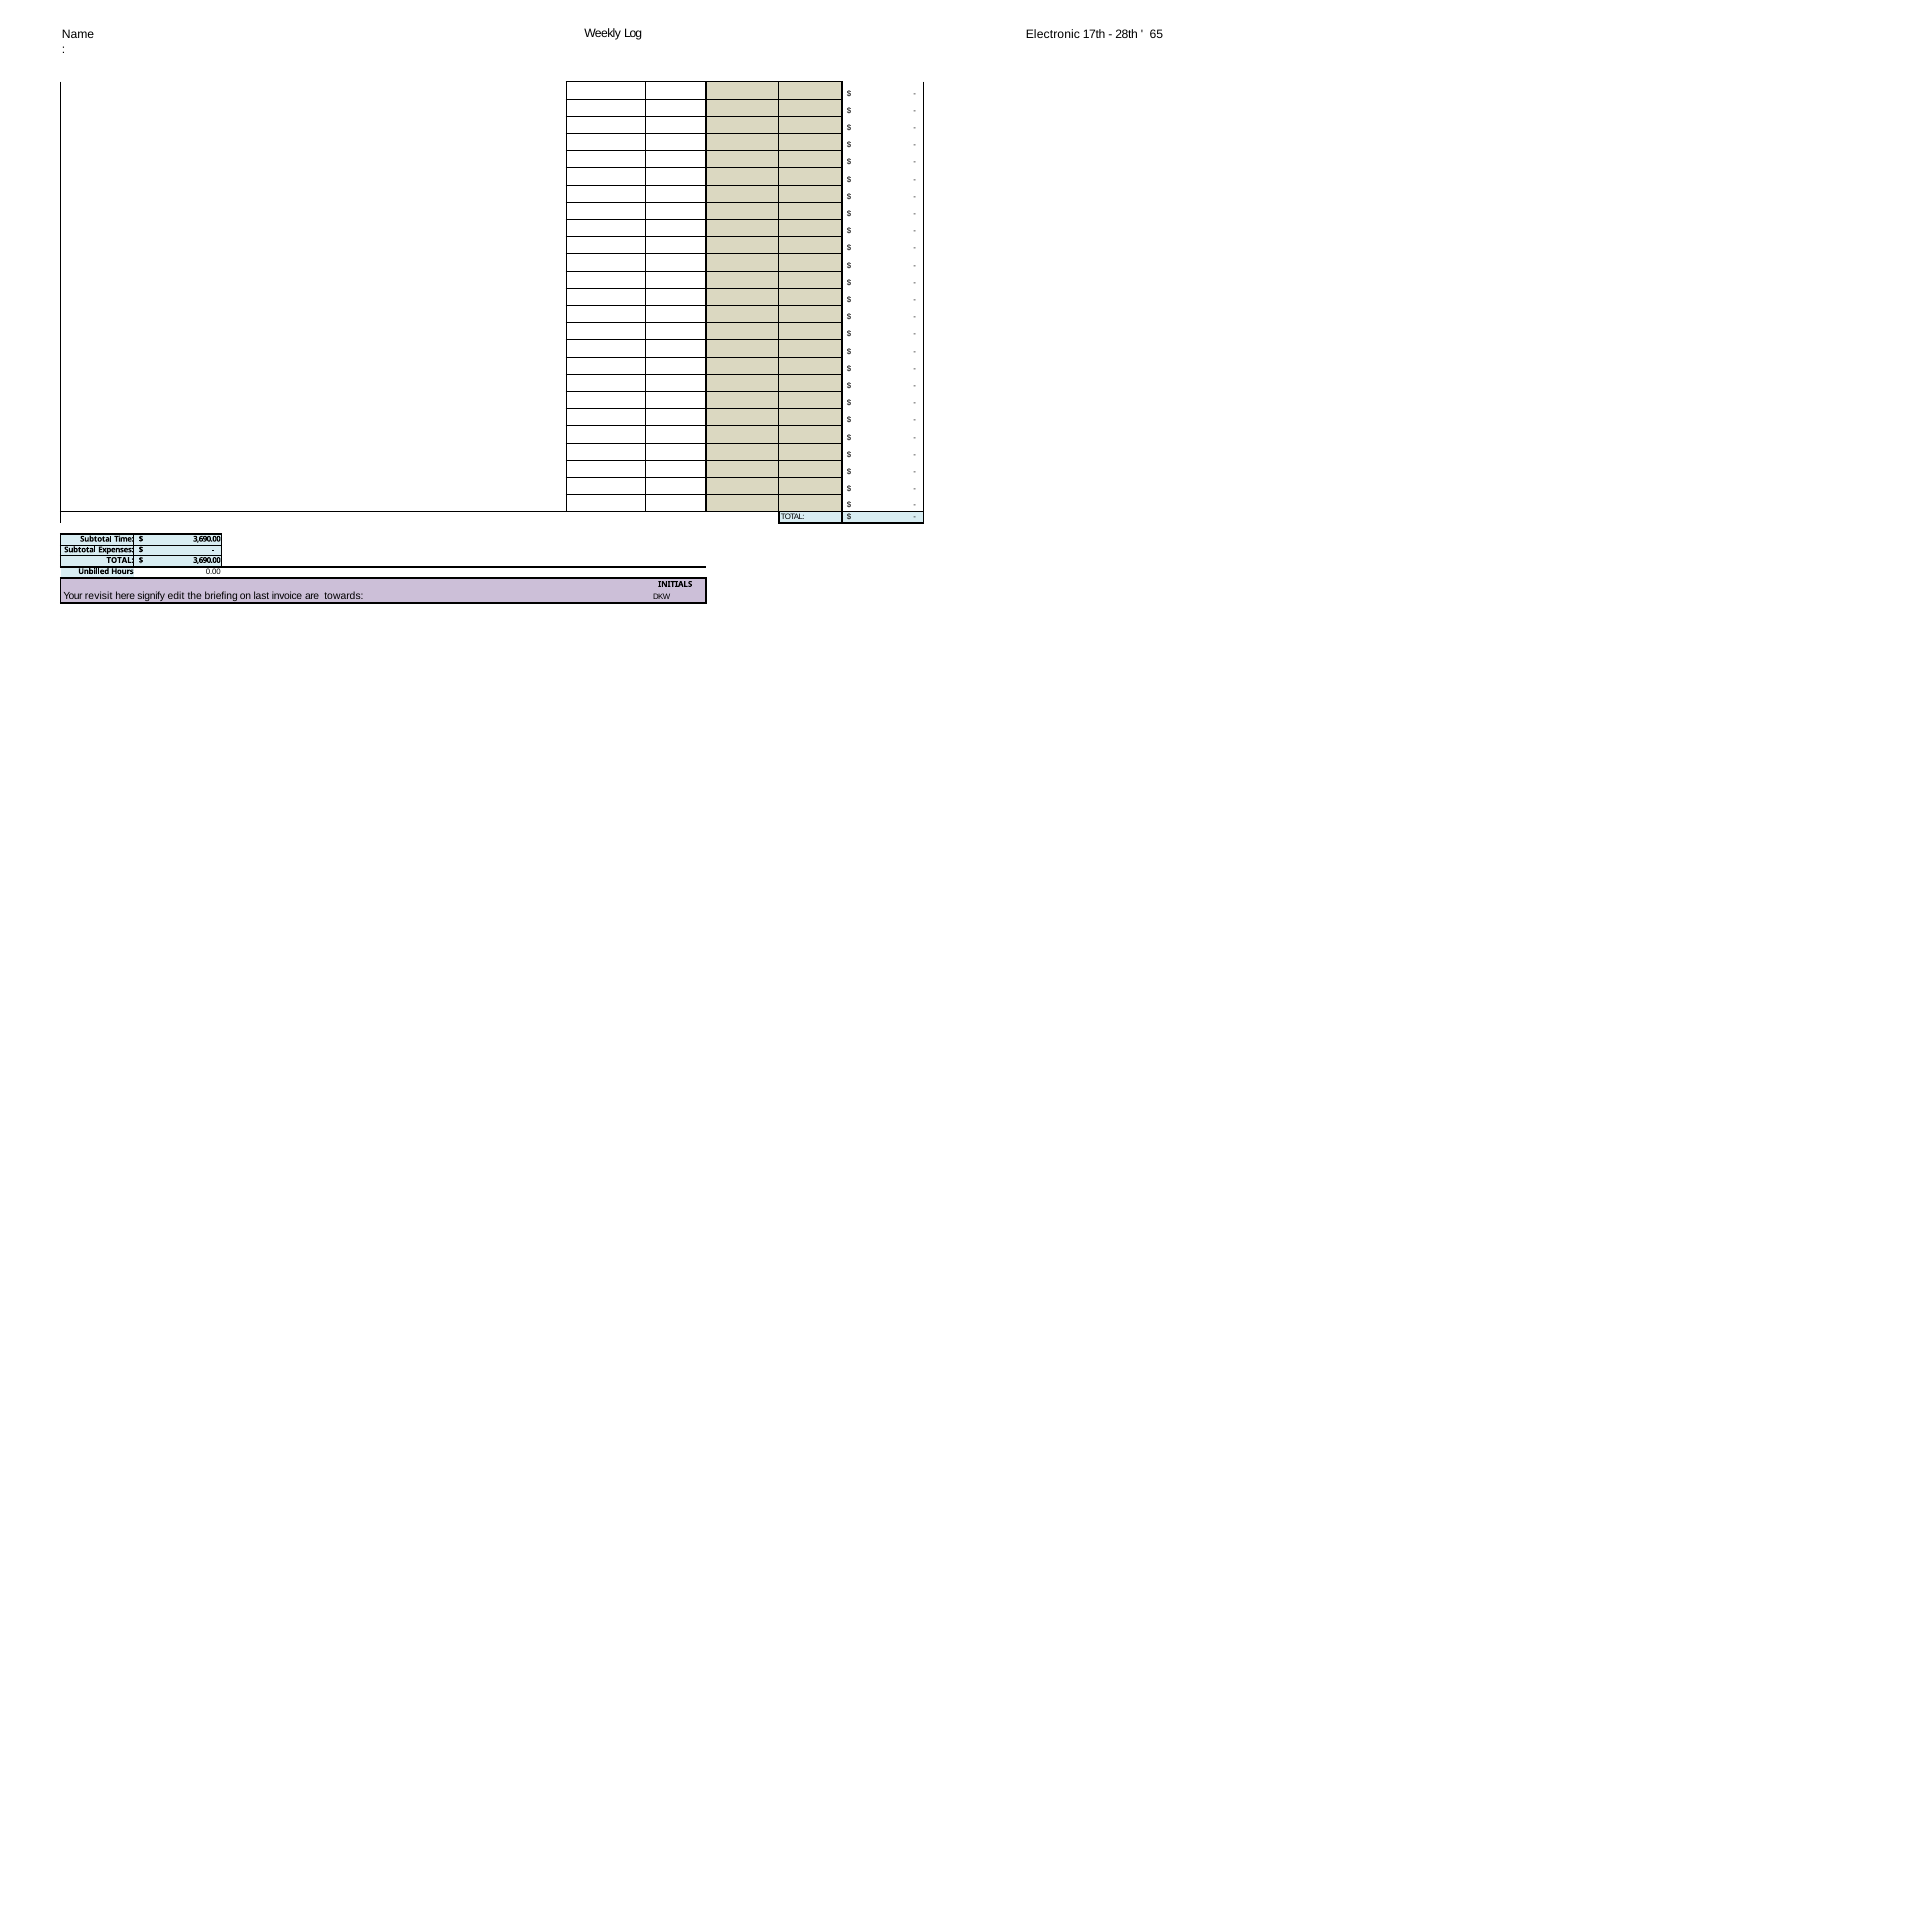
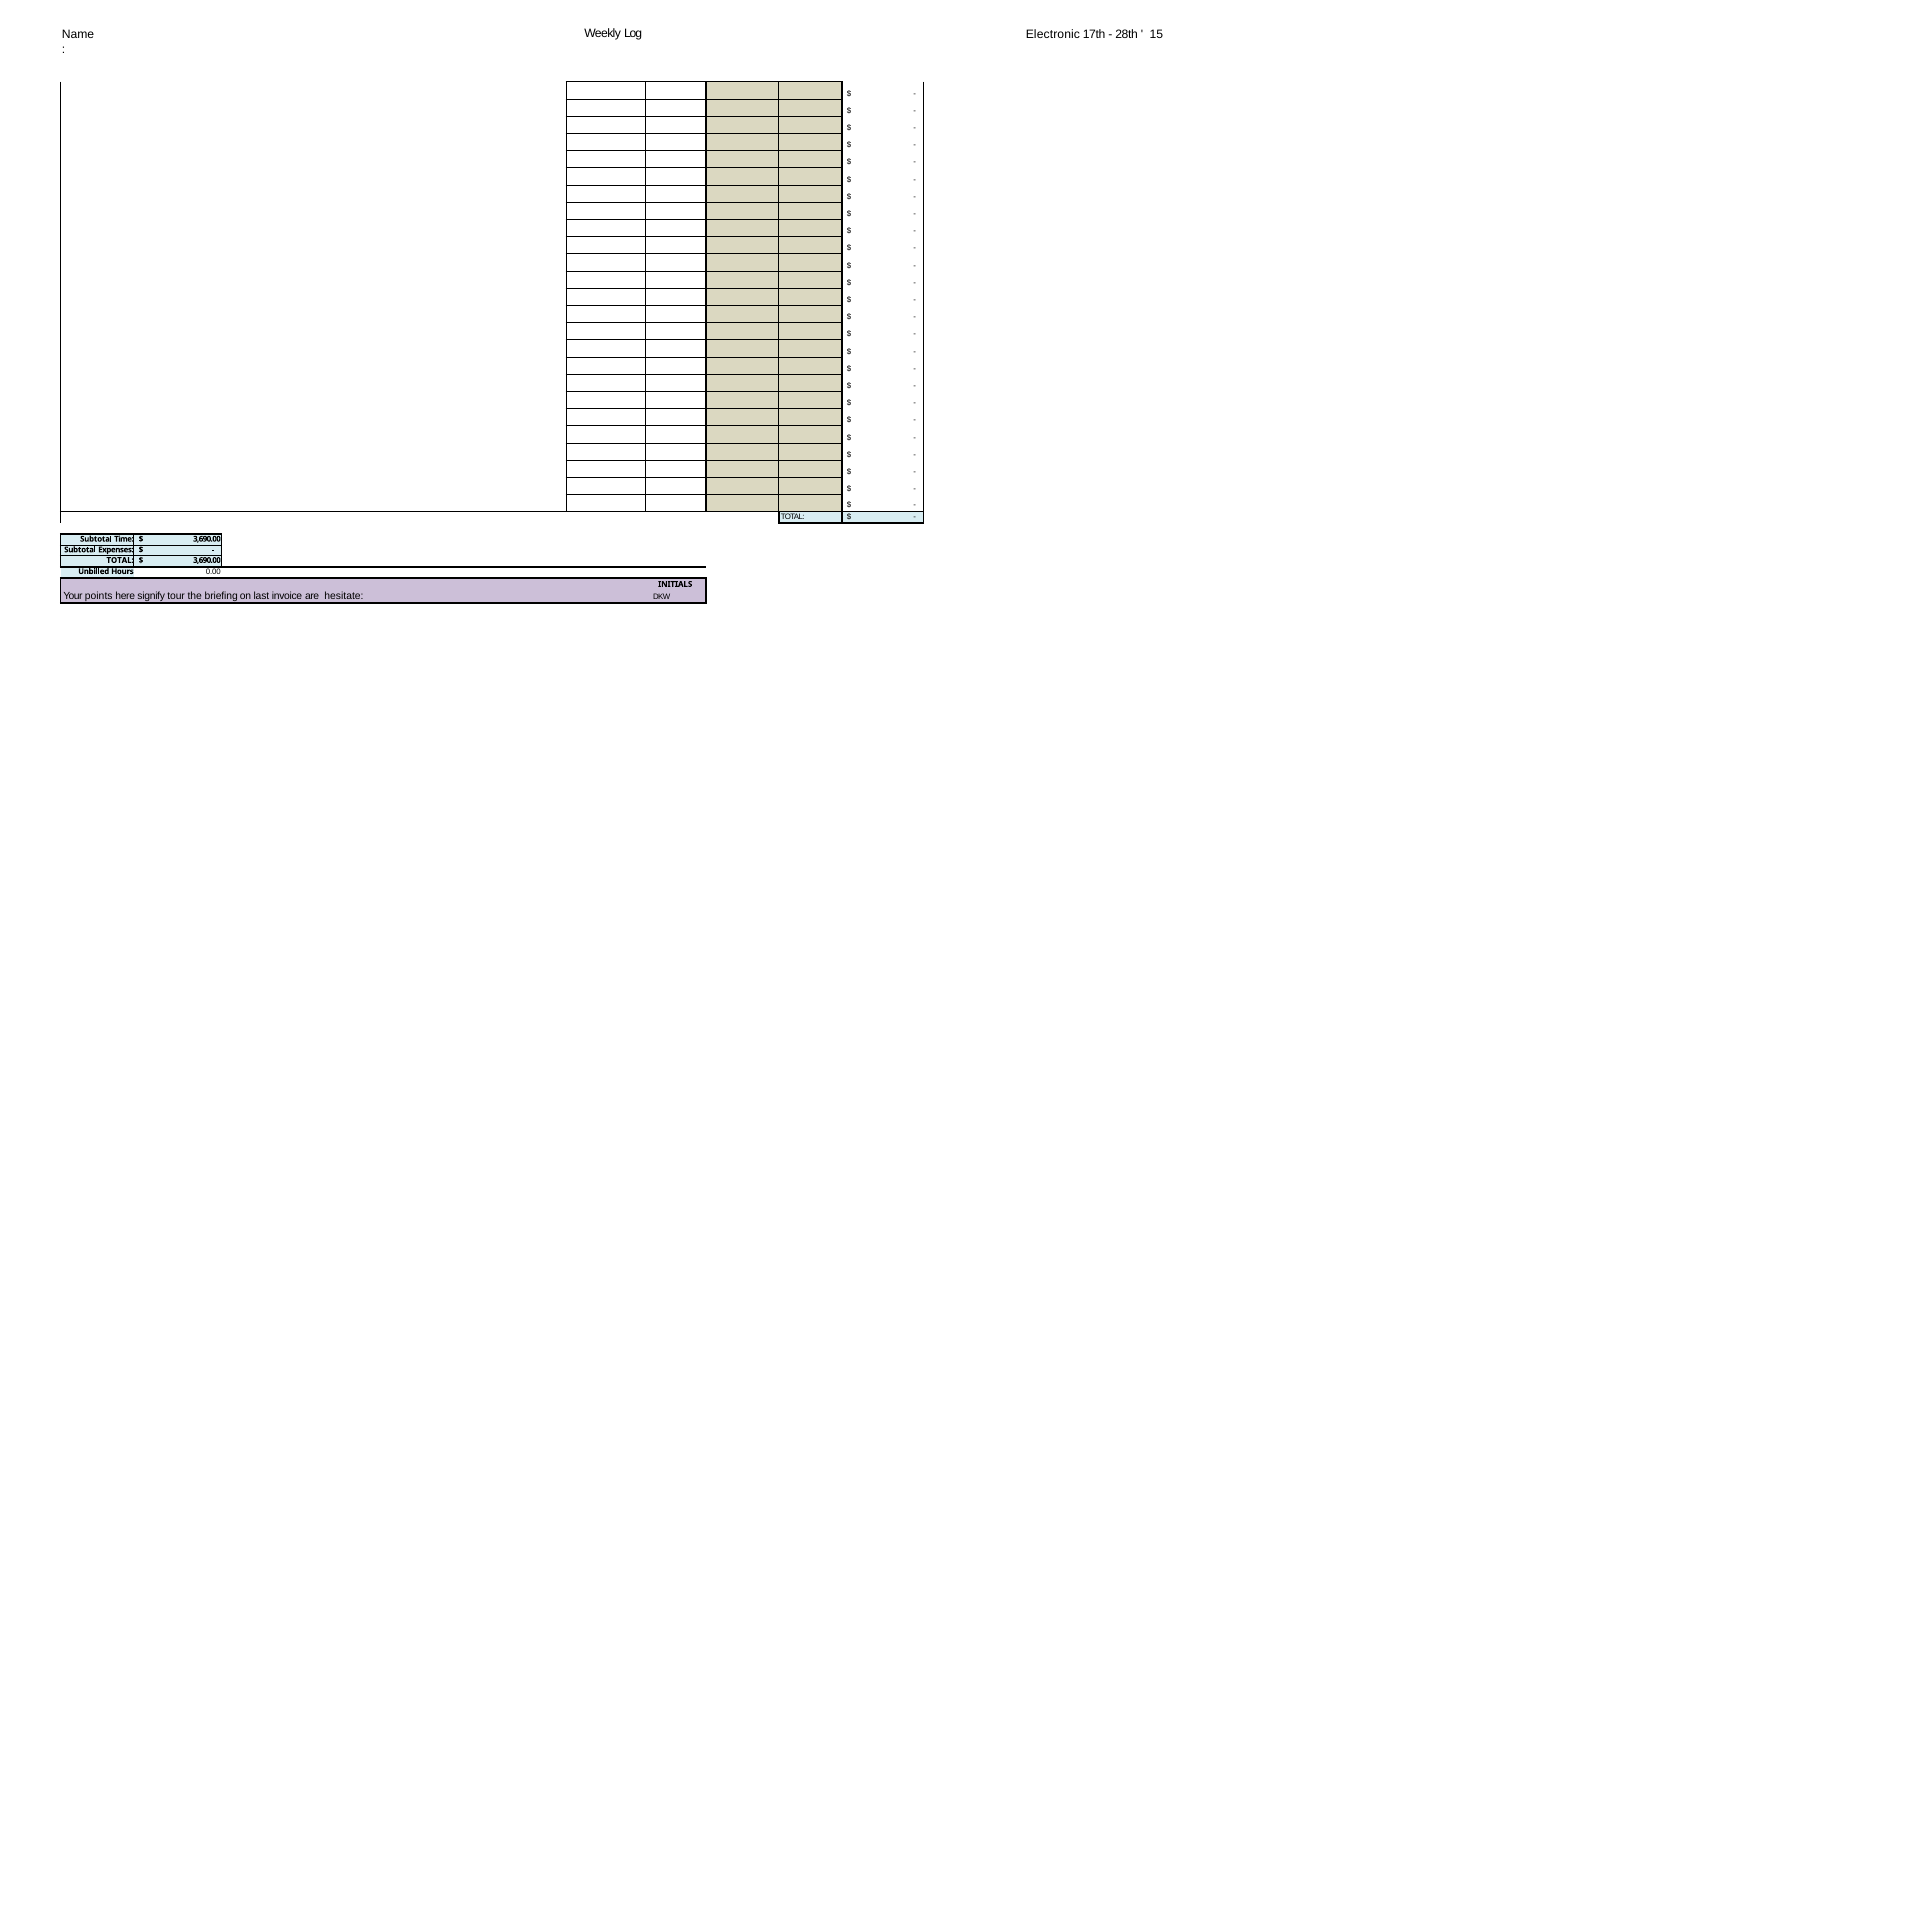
65: 65 -> 15 (1156, 34)
revisit: revisit -> points (99, 596)
edit: edit -> tour (176, 596)
towards: towards -> hesitate (344, 596)
